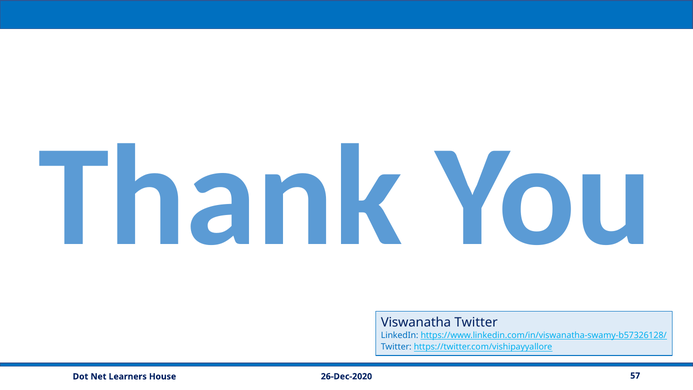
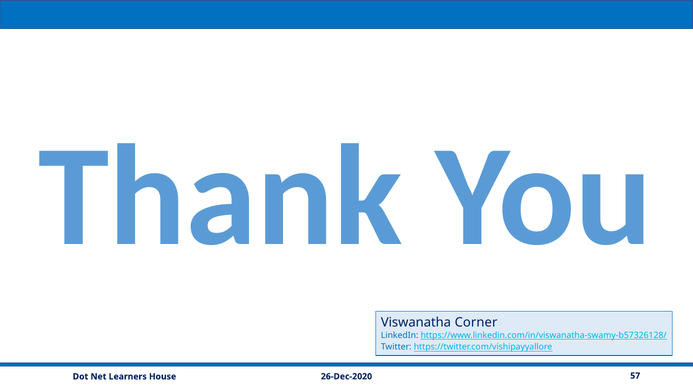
Viswanatha Twitter: Twitter -> Corner (476, 322)
